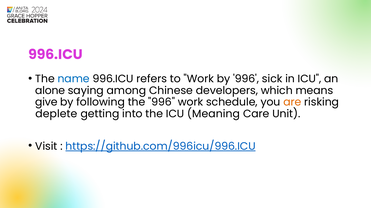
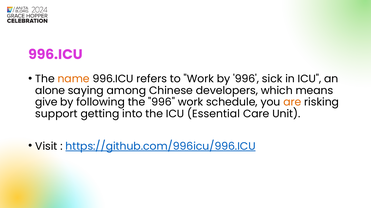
name colour: blue -> orange (74, 79)
deplete: deplete -> support (56, 114)
Meaning: Meaning -> Essential (214, 114)
